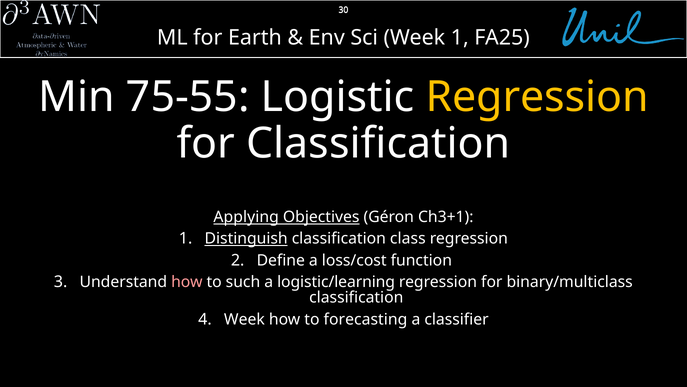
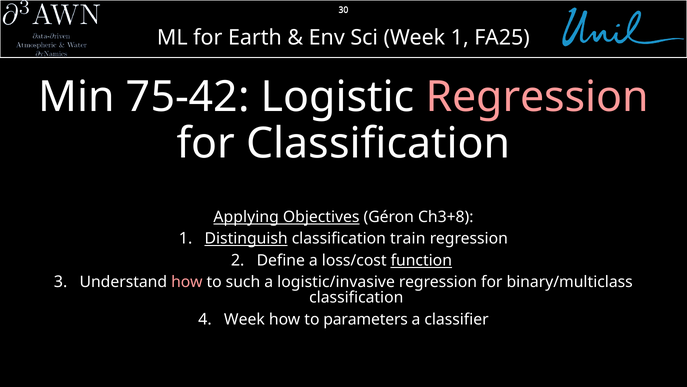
75-55: 75-55 -> 75-42 (188, 97)
Regression colour: yellow -> pink (537, 97)
Ch3+1: Ch3+1 -> Ch3+8 (446, 217)
class: class -> train (408, 238)
function underline: none -> present (421, 260)
logistic/learning: logistic/learning -> logistic/invasive (336, 282)
forecasting: forecasting -> parameters (366, 319)
